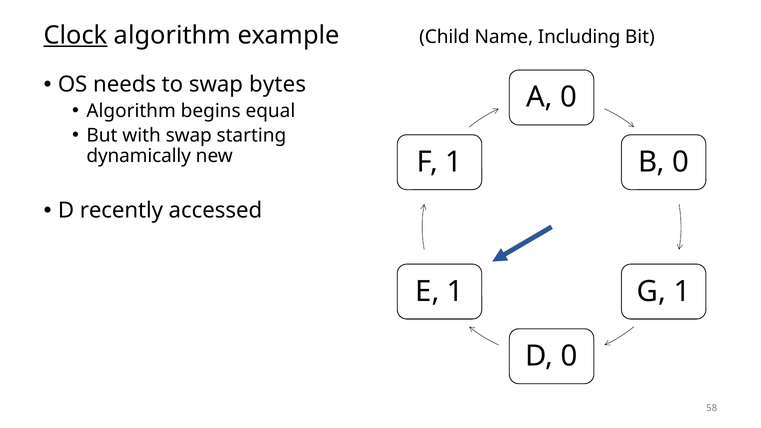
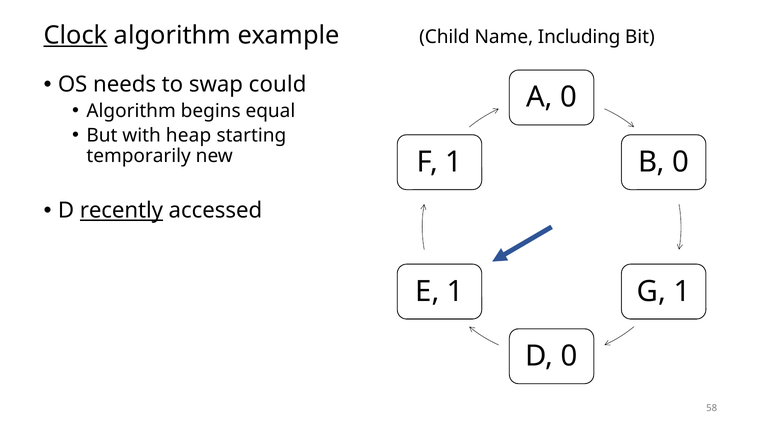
bytes: bytes -> could (278, 85)
with swap: swap -> heap (189, 135)
dynamically: dynamically -> temporarily (139, 156)
recently underline: none -> present (121, 211)
